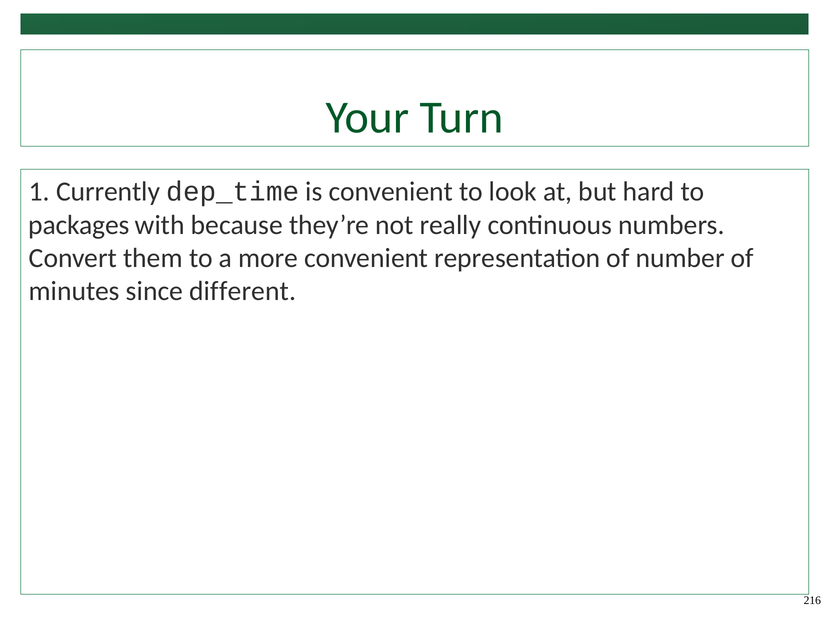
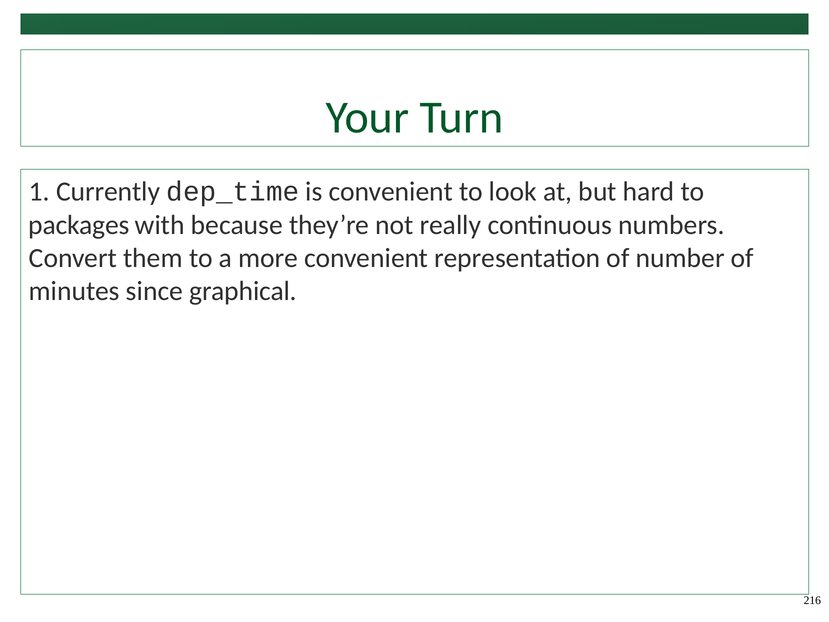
different: different -> graphical (243, 291)
